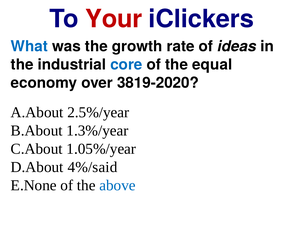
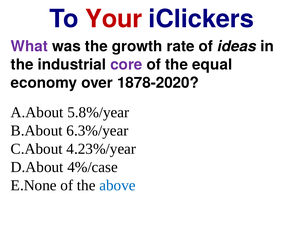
What colour: blue -> purple (29, 46)
core colour: blue -> purple (126, 65)
3819-2020: 3819-2020 -> 1878-2020 (158, 83)
2.5%/year: 2.5%/year -> 5.8%/year (98, 112)
1.3%/year: 1.3%/year -> 6.3%/year (97, 131)
1.05%/year: 1.05%/year -> 4.23%/year (101, 149)
4%/said: 4%/said -> 4%/case (93, 167)
